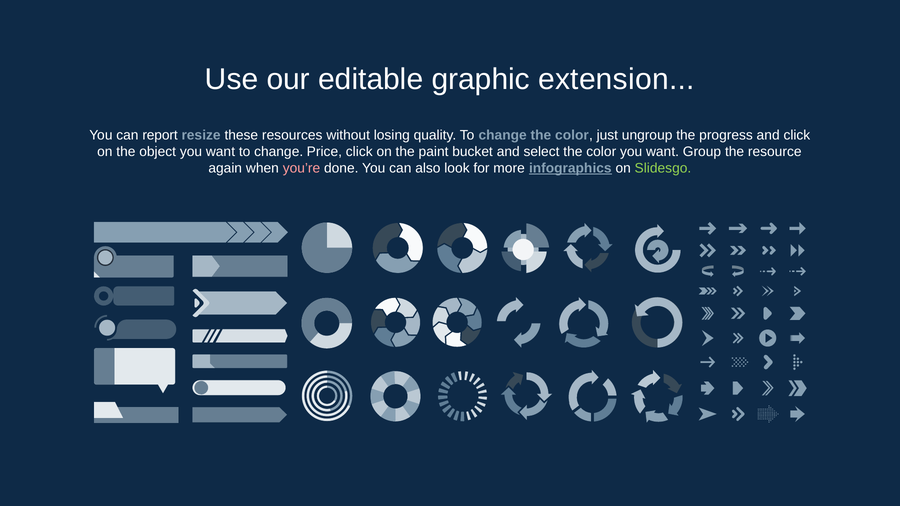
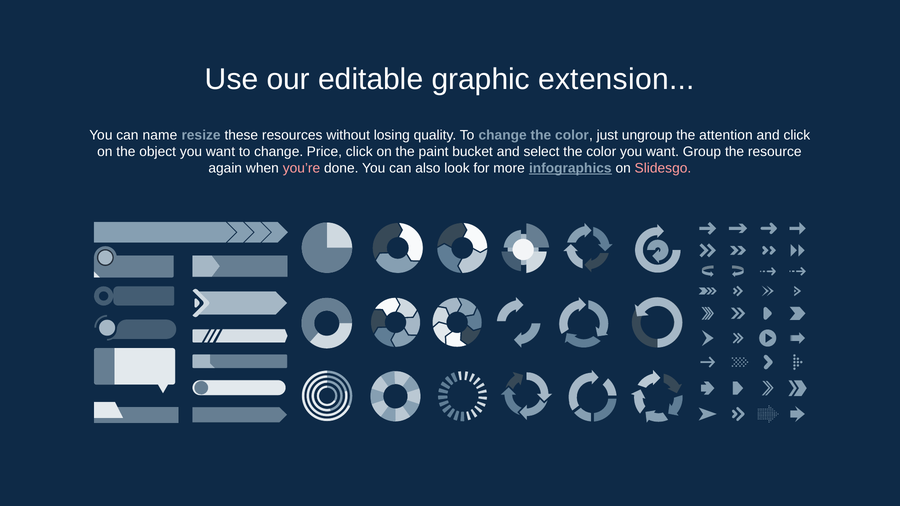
report: report -> name (160, 135)
progress: progress -> attention (726, 135)
Slidesgo colour: light green -> pink (663, 168)
